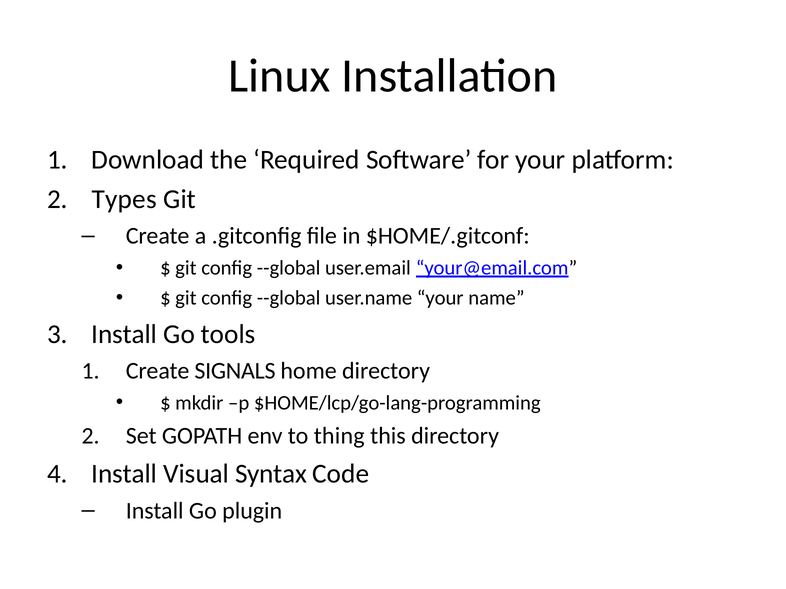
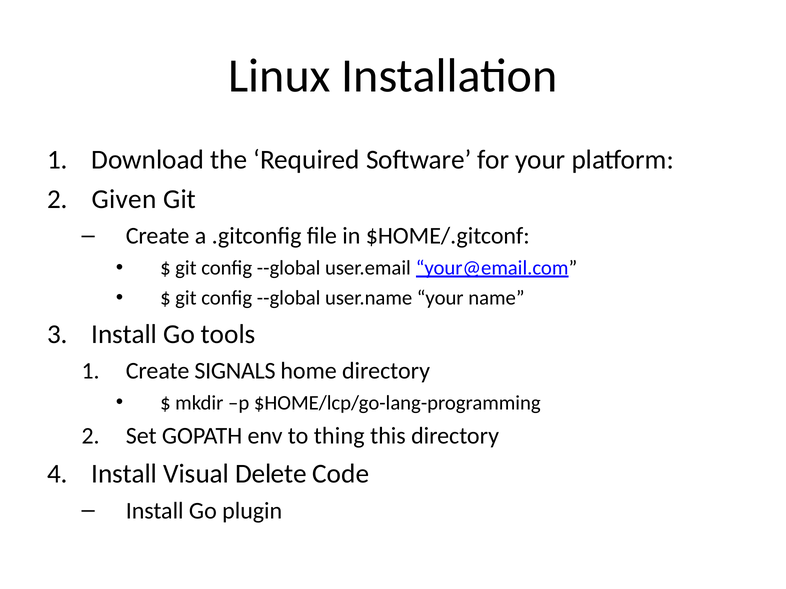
Types: Types -> Given (124, 199)
Syntax: Syntax -> Delete (271, 474)
